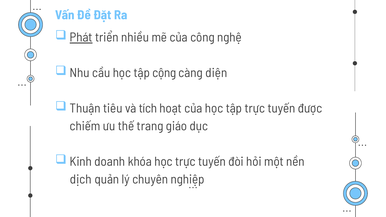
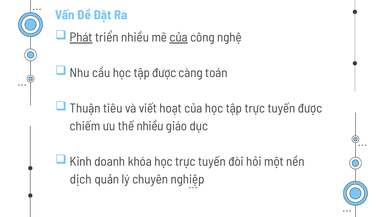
của underline: none -> present (179, 37)
tập cộng: cộng -> được (164, 73)
diện: diện -> toán (216, 73)
tích: tích -> viết (148, 108)
thế trang: trang -> nhiều (150, 126)
